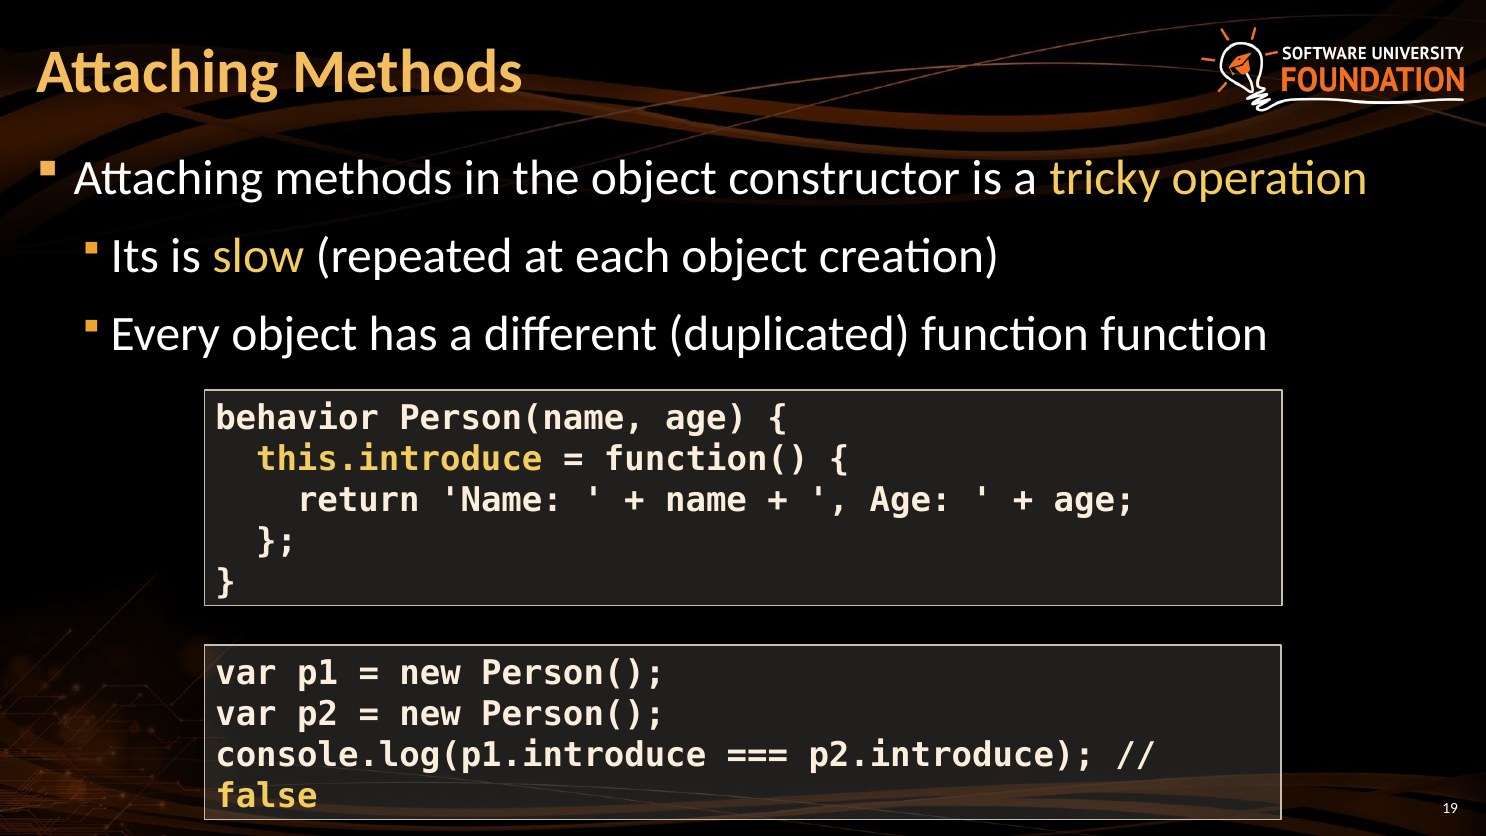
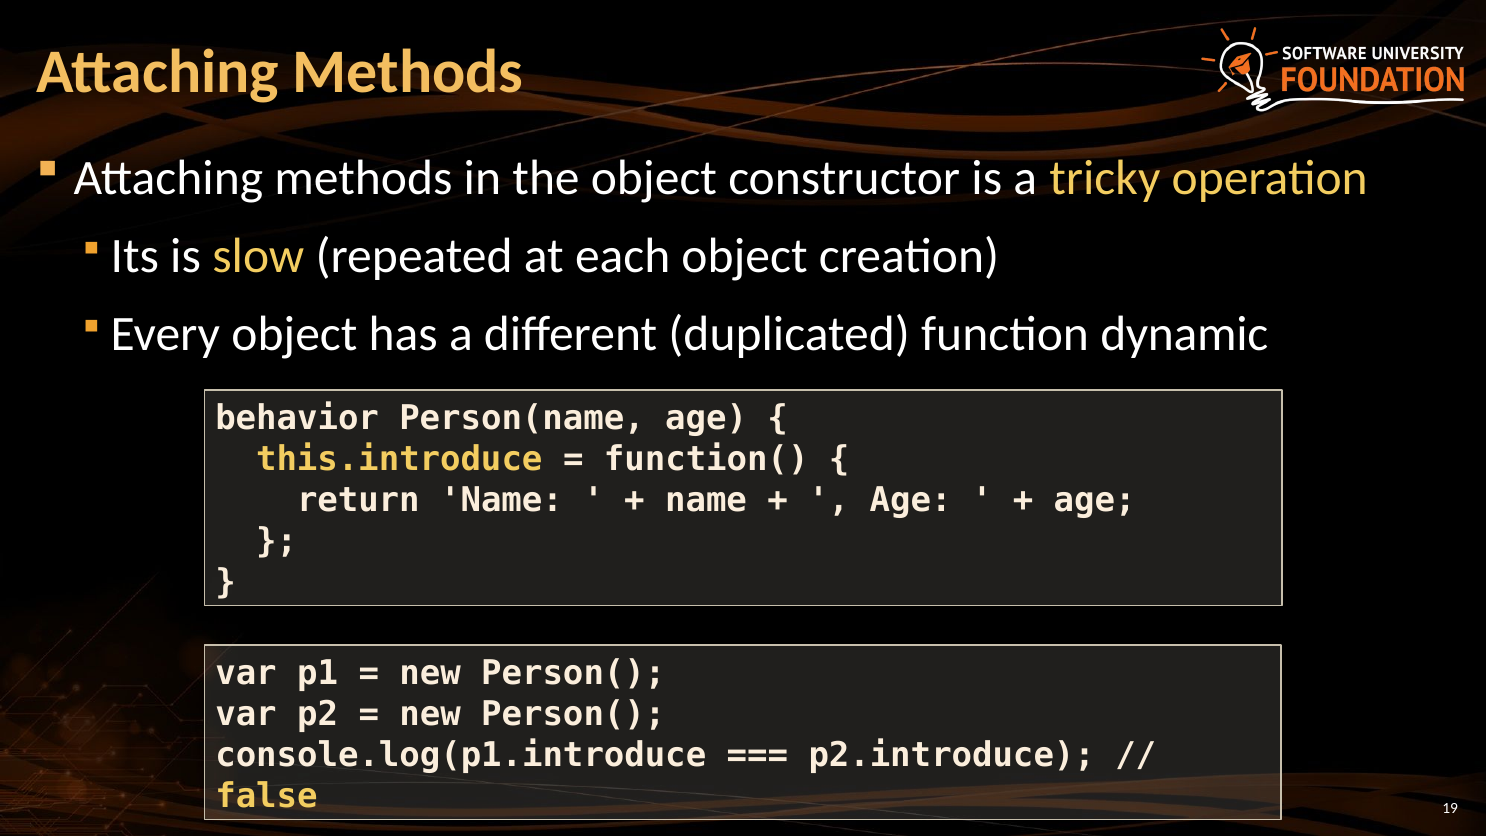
function function: function -> dynamic (1184, 334)
